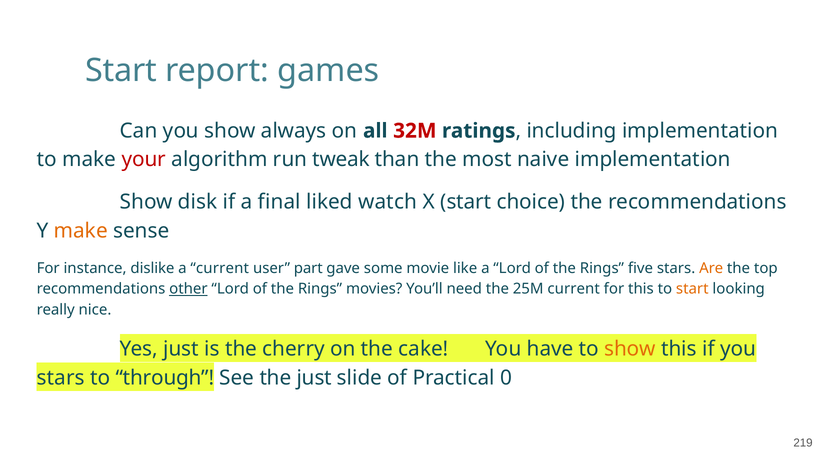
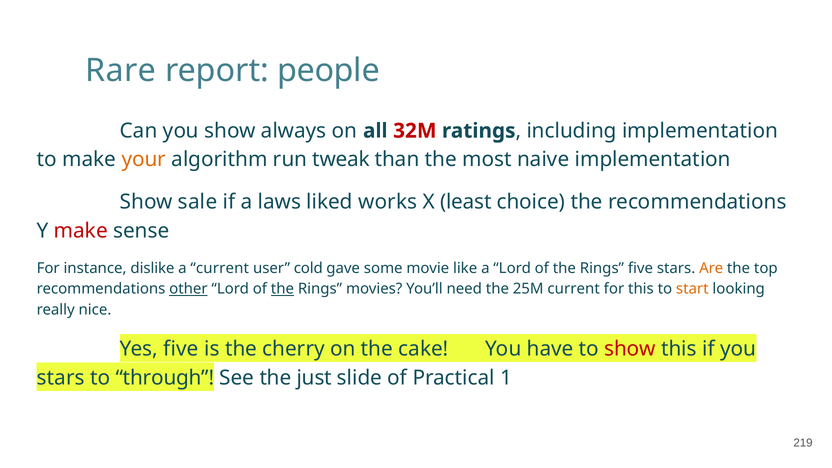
Start: Start -> Rare (121, 70)
games: games -> people (328, 70)
your colour: red -> orange (144, 160)
disk: disk -> sale (198, 202)
final: final -> laws (279, 202)
watch: watch -> works (388, 202)
X start: start -> least (466, 202)
make colour: orange -> red (81, 231)
part: part -> cold (308, 268)
the underline: none -> present (282, 289)
Yes just: just -> five (181, 349)
show colour: orange -> red (630, 349)
0: 0 -> 1 (506, 378)
